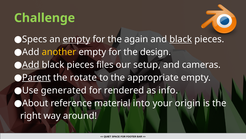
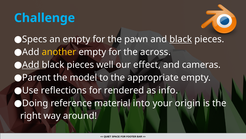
Challenge colour: light green -> light blue (45, 18)
empty underline: present -> none (76, 39)
again: again -> pawn (136, 39)
design: design -> across (155, 52)
files: files -> well (105, 65)
setup: setup -> effect (147, 65)
Parent underline: present -> none (36, 77)
rotate: rotate -> model (83, 77)
generated: generated -> reflections (64, 90)
About: About -> Doing (35, 103)
